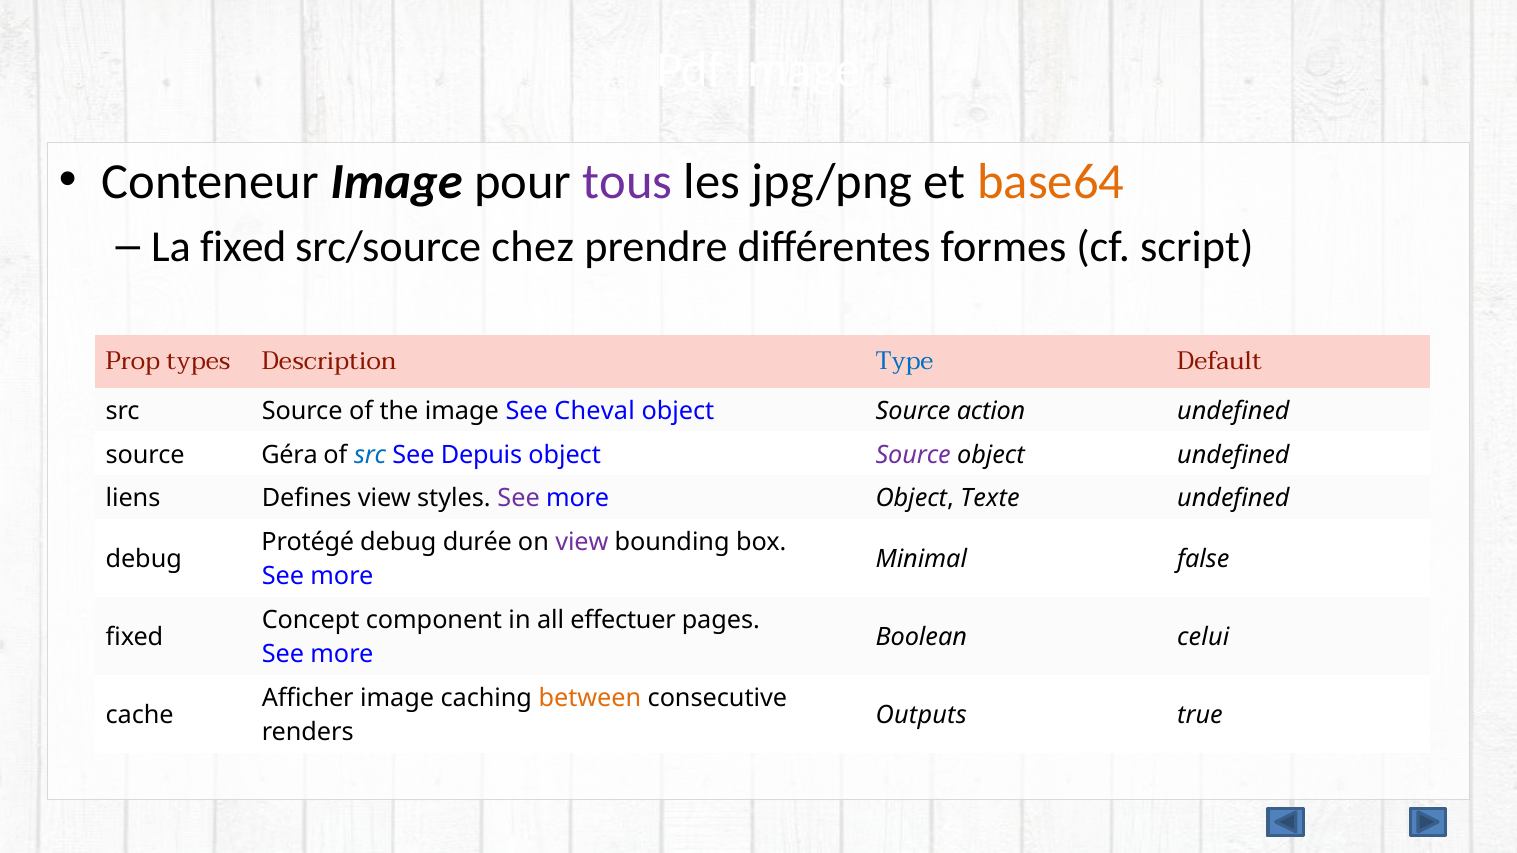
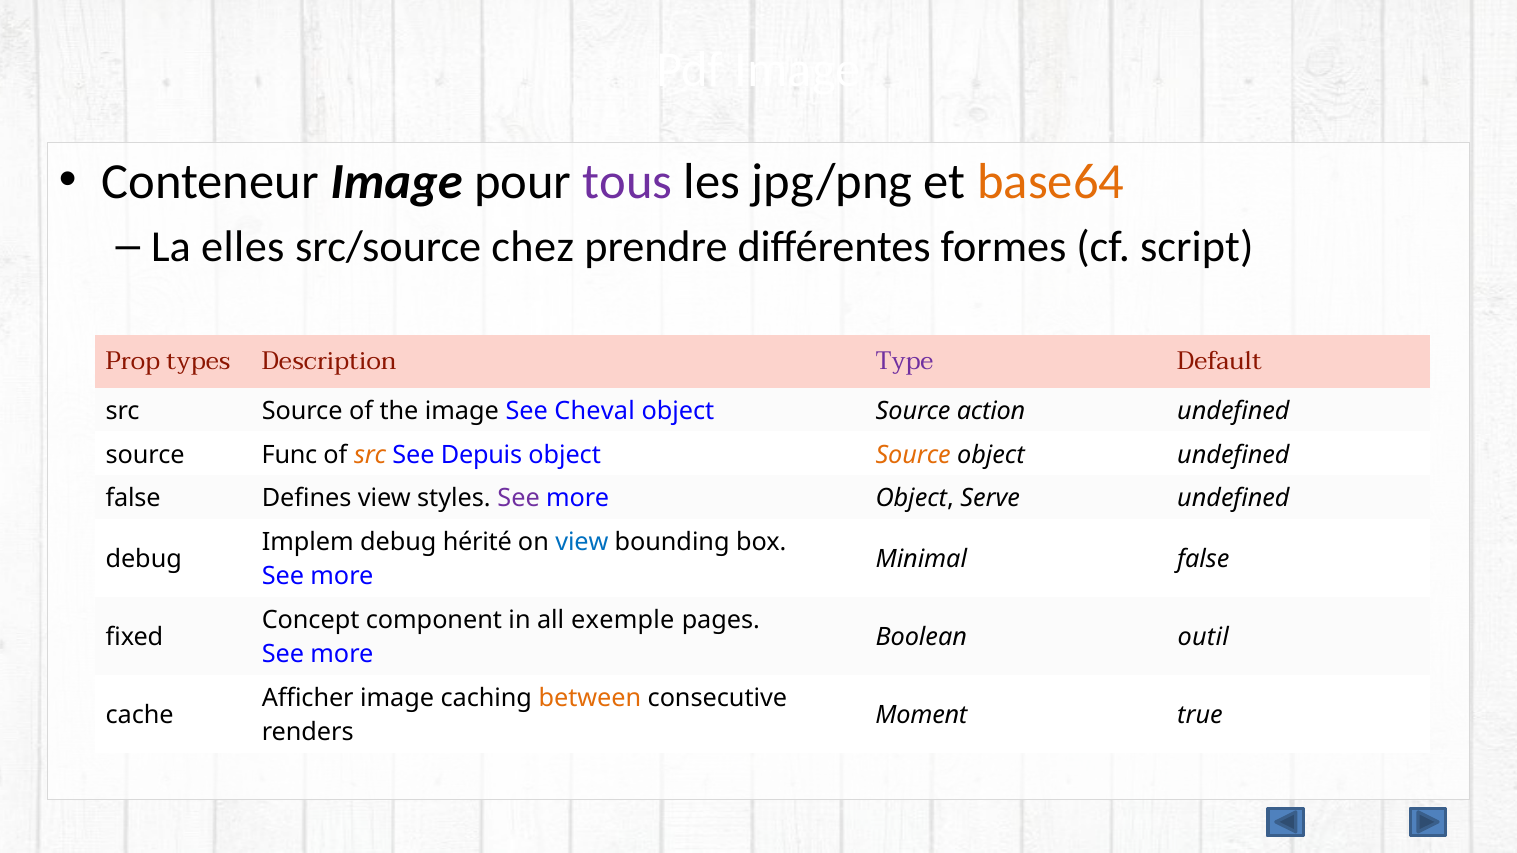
La fixed: fixed -> elles (243, 247)
Type colour: blue -> purple (904, 361)
Géra: Géra -> Func (290, 455)
src colour: blue -> orange (370, 455)
Source colour: purple -> orange (913, 455)
liens: liens -> false (133, 499)
Texte: Texte -> Serve (990, 499)
Protégé: Protégé -> Implem (308, 542)
durée: durée -> hérité (477, 542)
view colour: purple -> blue (582, 542)
effectuer: effectuer -> exemple (623, 621)
celui: celui -> outil (1203, 638)
Outputs: Outputs -> Moment (921, 716)
